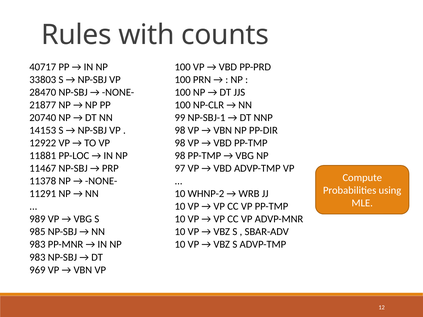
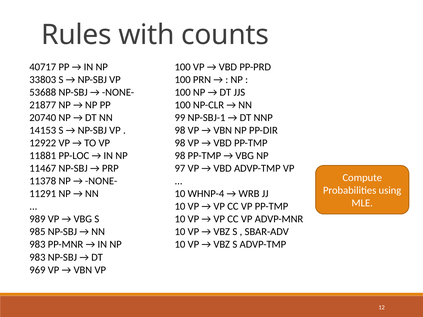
28470: 28470 -> 53688 (43, 92)
WHNP-2: WHNP-2 -> WHNP-4 (206, 194)
